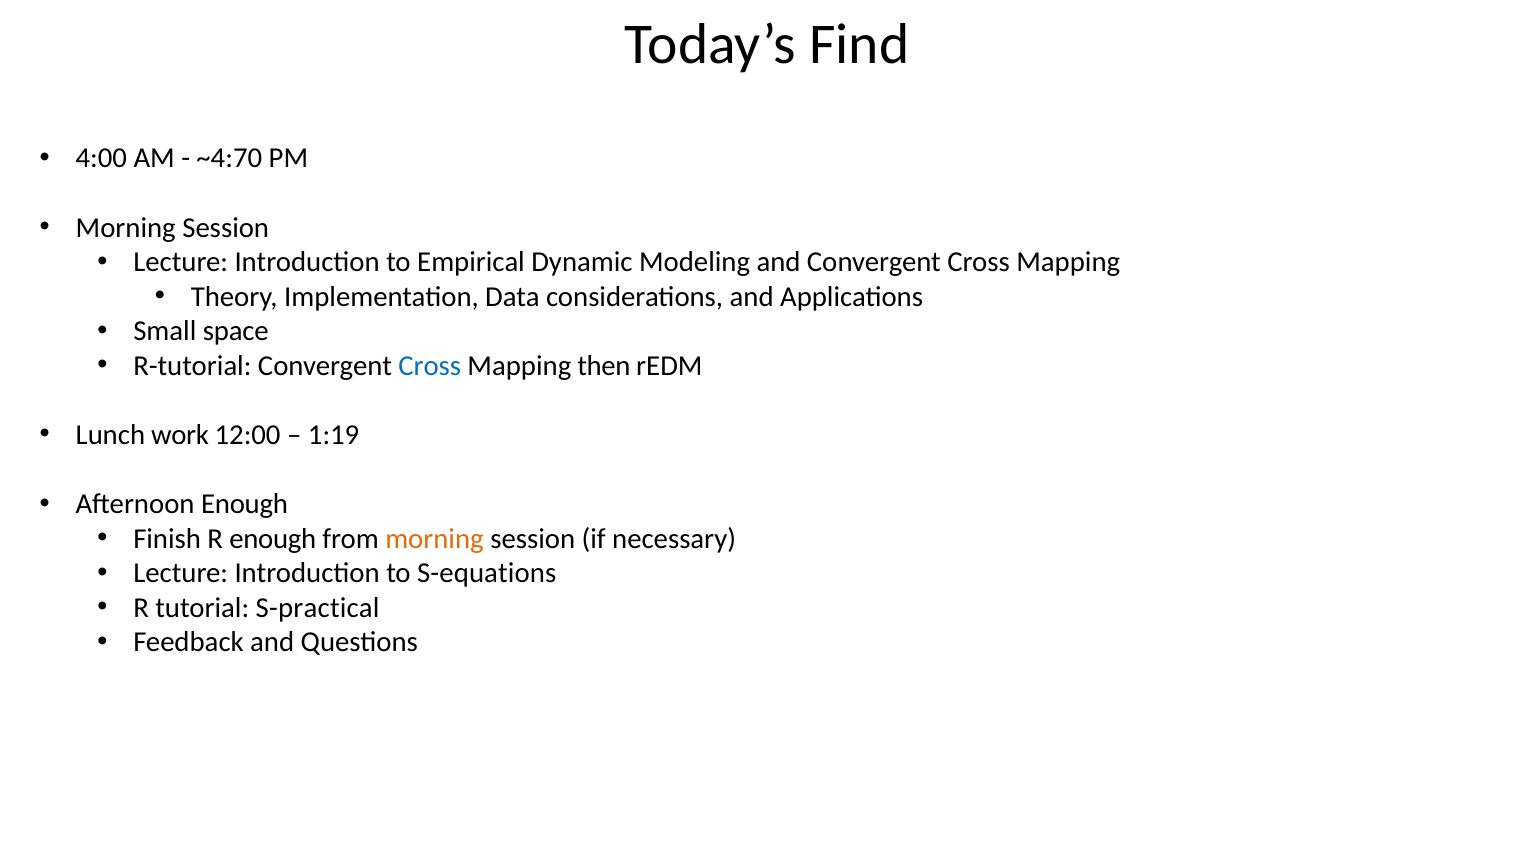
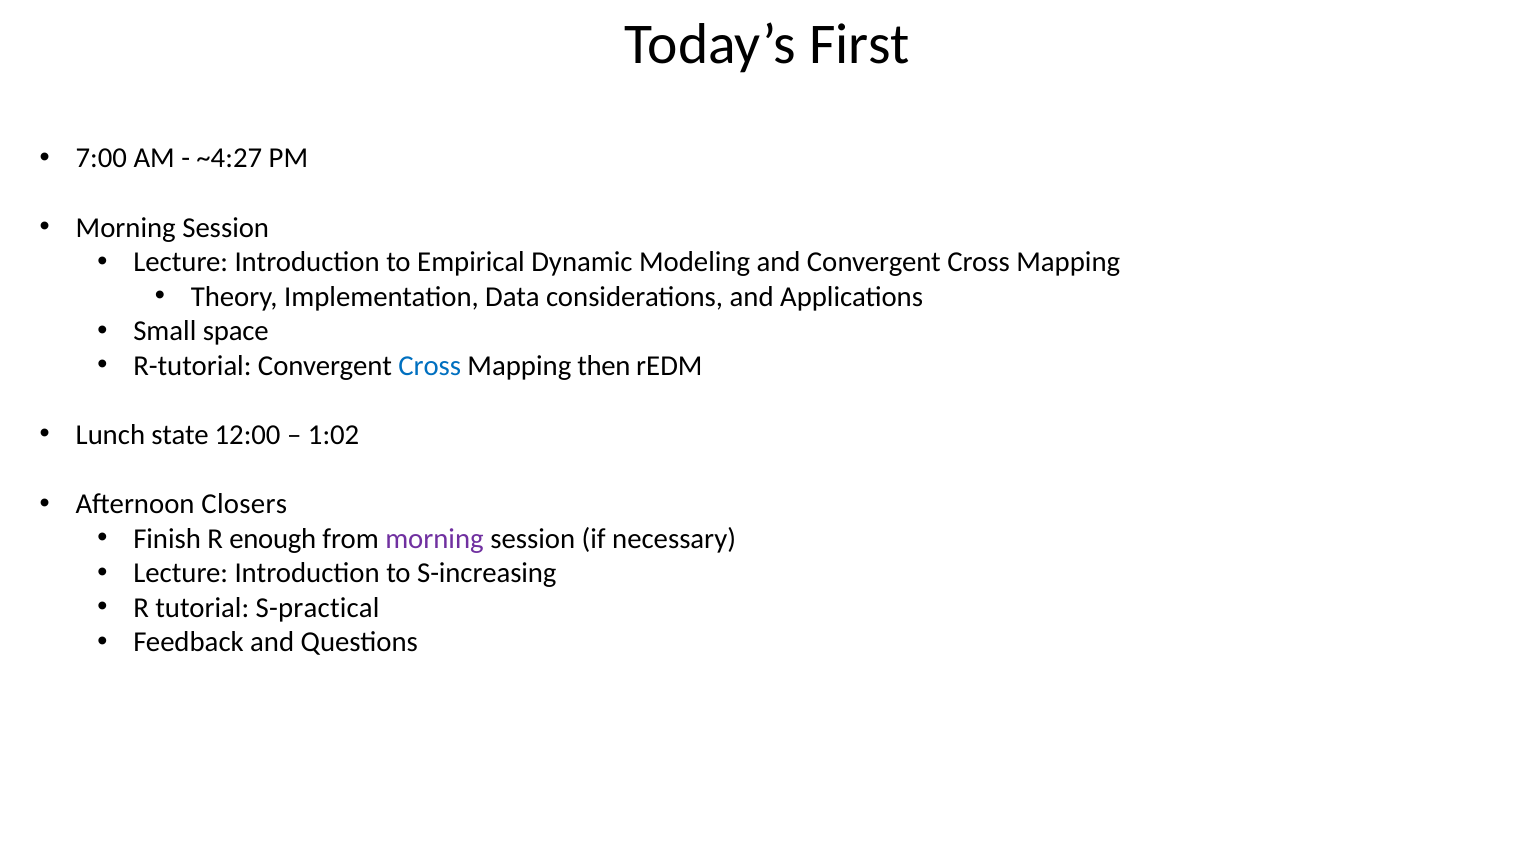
Find: Find -> First (859, 44)
4:00: 4:00 -> 7:00 (101, 158)
~4:70: ~4:70 -> ~4:27 (229, 158)
work: work -> state (180, 435)
1:19: 1:19 -> 1:02 (334, 435)
Afternoon Enough: Enough -> Closers (244, 504)
morning colour: orange -> purple (434, 538)
S-equations: S-equations -> S-increasing (487, 573)
